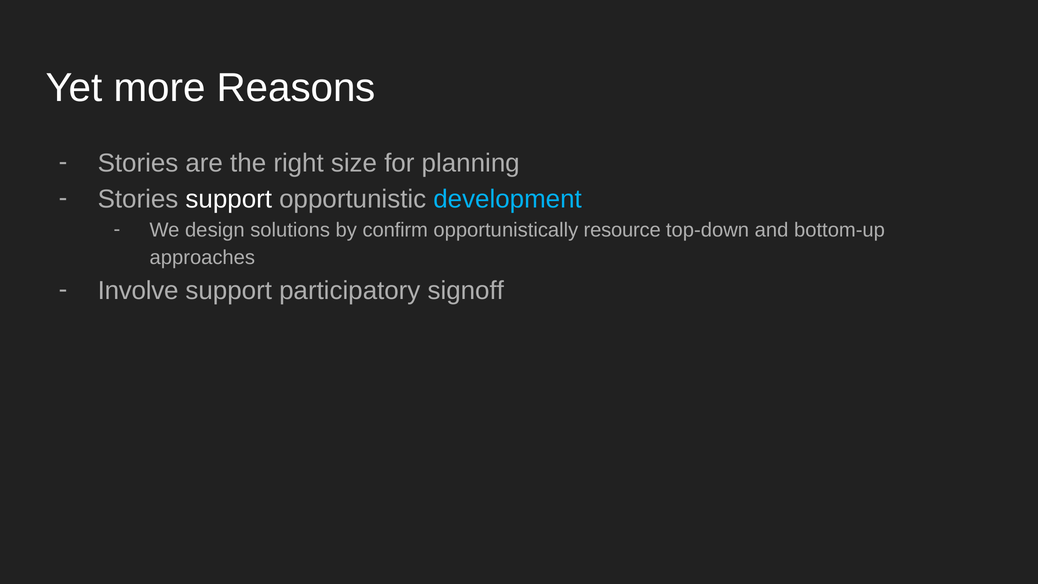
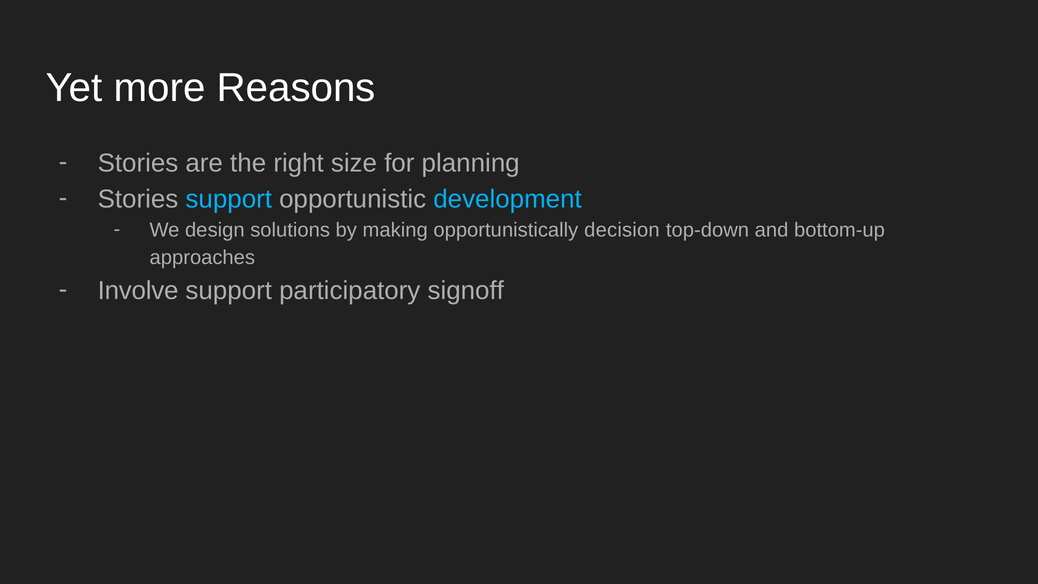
support colour: white -> light blue (229, 199)
confirm: confirm -> making (395, 230)
resource: resource -> decision (622, 230)
